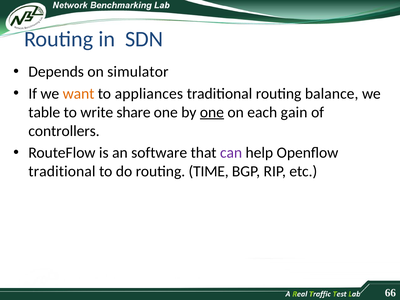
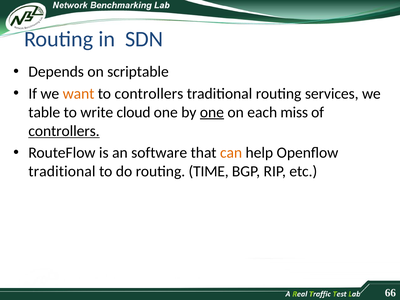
simulator: simulator -> scriptable (138, 72)
to appliances: appliances -> controllers (149, 94)
balance: balance -> services (332, 94)
share: share -> cloud (134, 112)
gain: gain -> miss (294, 112)
controllers underline: none -> present (64, 131)
can colour: purple -> orange (231, 153)
